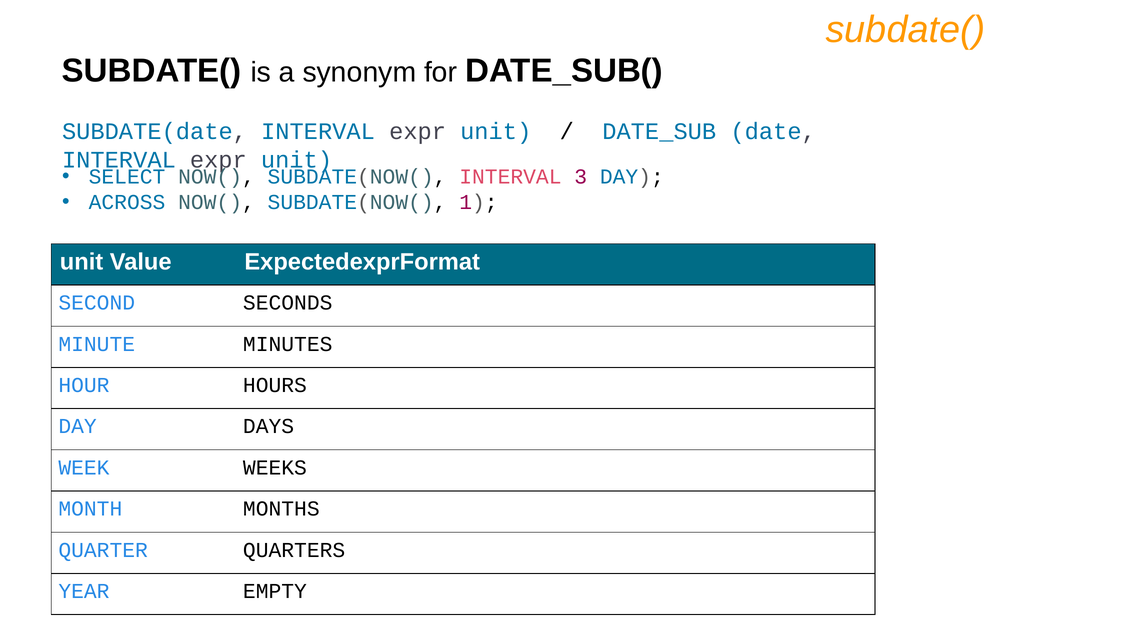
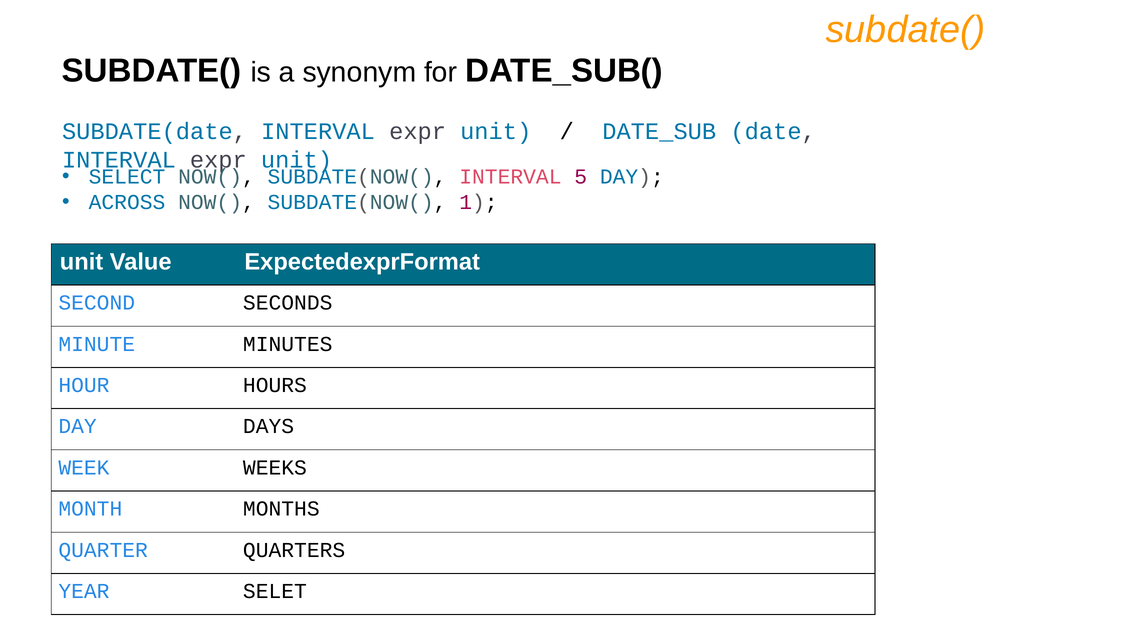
3: 3 -> 5 (581, 177)
EMPTY: EMPTY -> SELET (275, 591)
